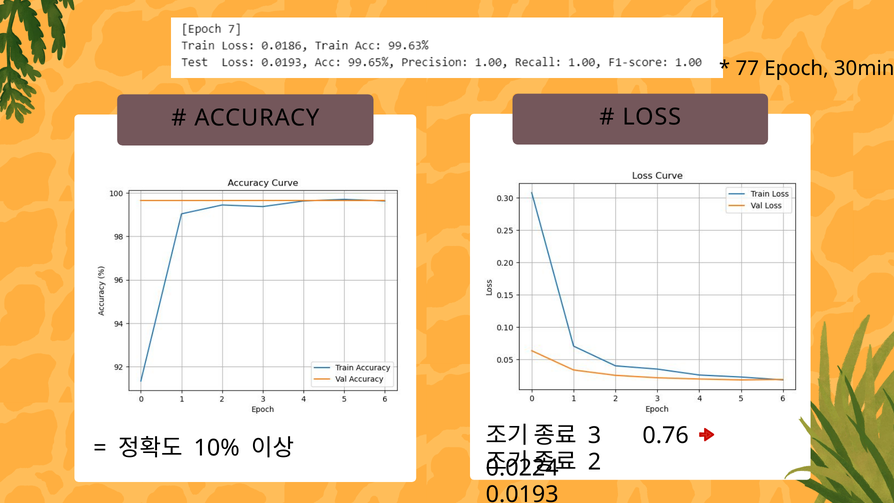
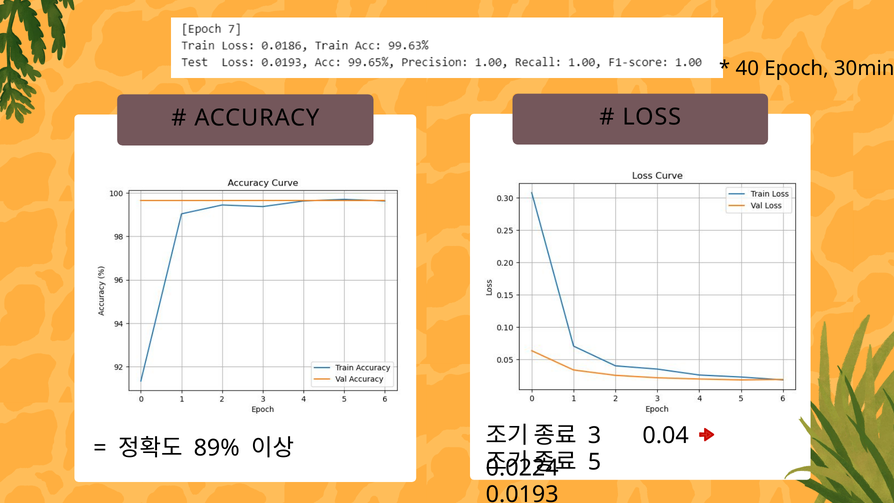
77: 77 -> 40 (747, 68)
0.76: 0.76 -> 0.04 (666, 435)
10%: 10% -> 89% (217, 448)
2: 2 -> 5 (595, 462)
